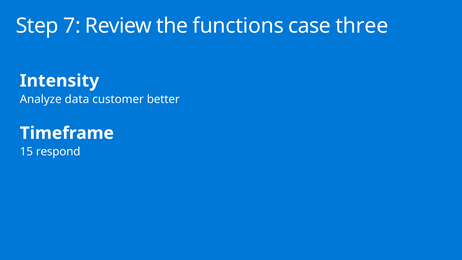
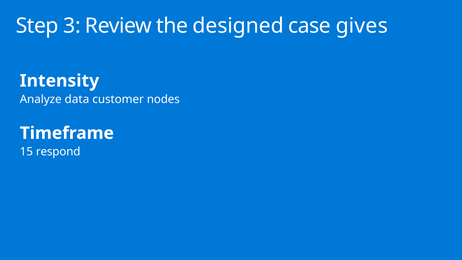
7: 7 -> 3 (72, 26)
functions: functions -> designed (238, 26)
three: three -> gives (362, 26)
better: better -> nodes (163, 99)
